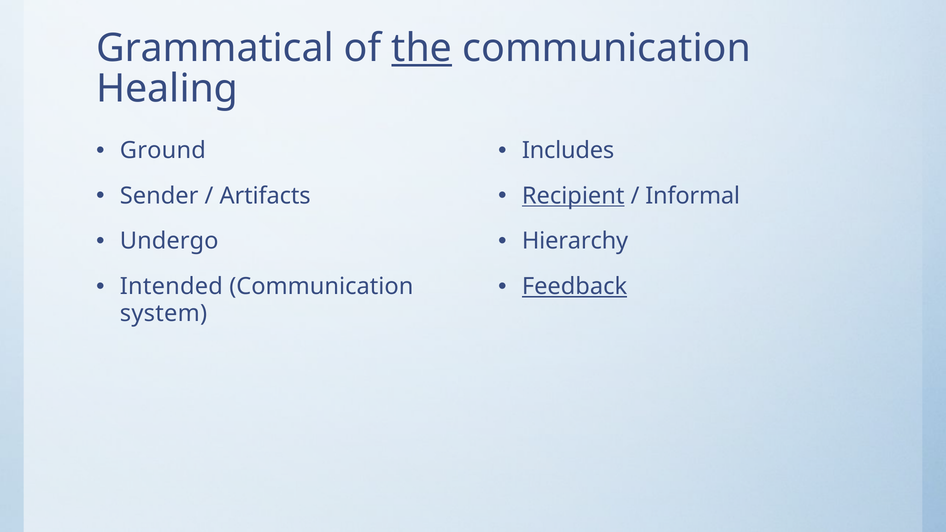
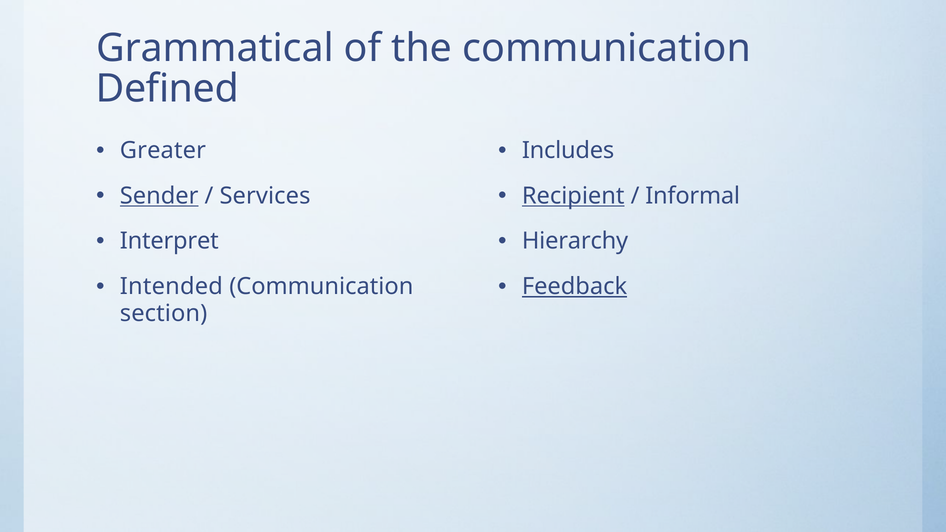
the underline: present -> none (422, 48)
Healing: Healing -> Defined (167, 89)
Ground: Ground -> Greater (163, 151)
Sender underline: none -> present (159, 196)
Artifacts: Artifacts -> Services (265, 196)
Undergo: Undergo -> Interpret (169, 241)
system: system -> section (164, 314)
